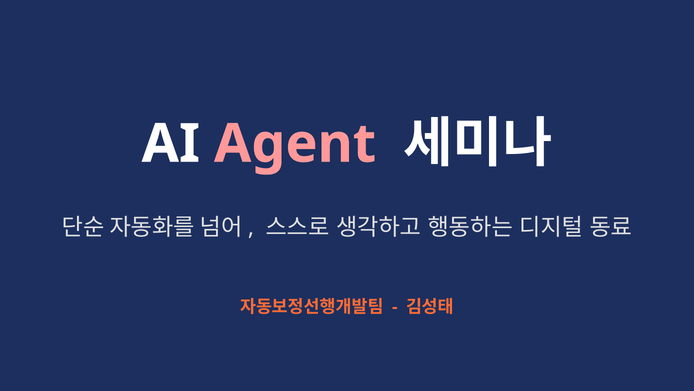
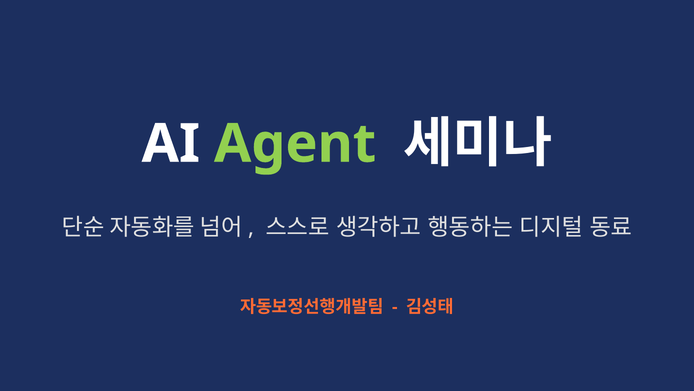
Agent colour: pink -> light green (295, 144)
